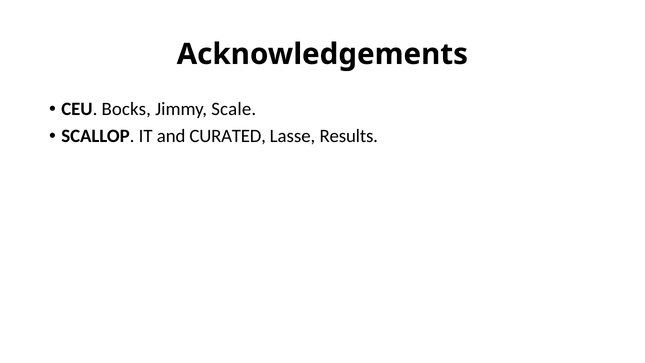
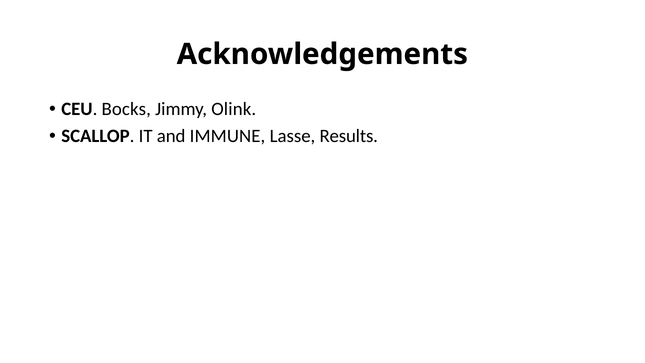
Scale: Scale -> Olink (234, 109)
CURATED: CURATED -> IMMUNE (227, 136)
